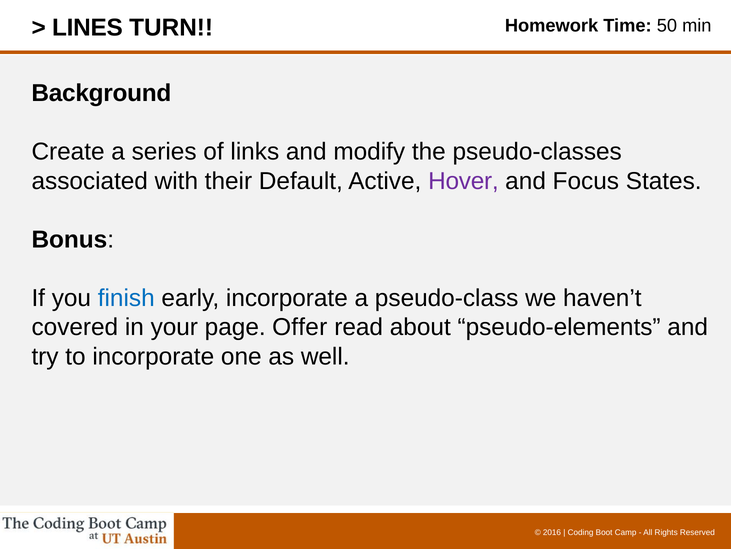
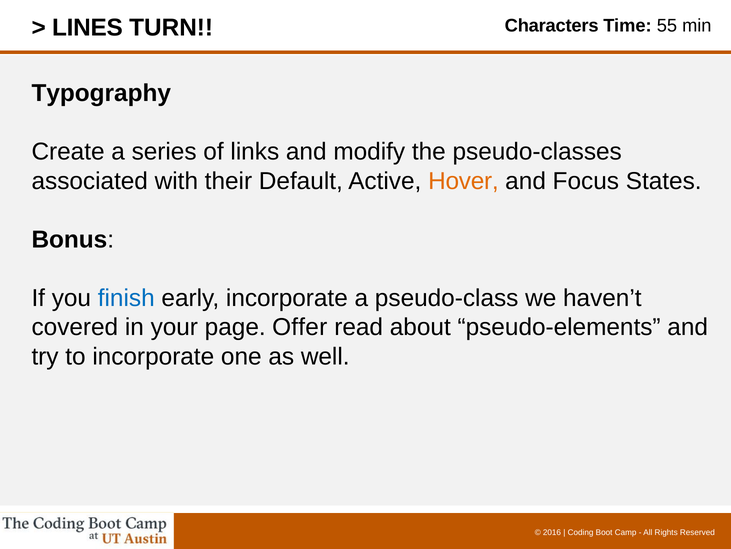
Homework: Homework -> Characters (552, 26)
50: 50 -> 55 (667, 26)
Background: Background -> Typography (101, 93)
Hover colour: purple -> orange (463, 181)
